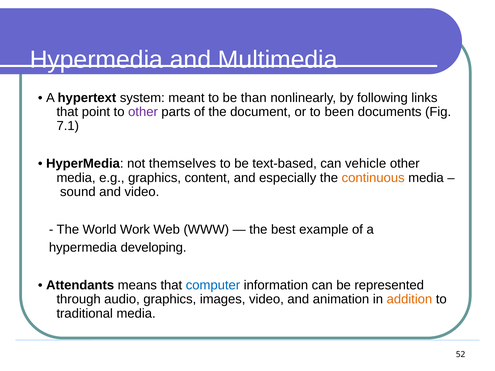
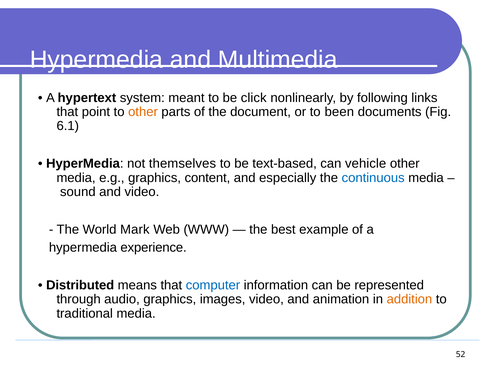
than: than -> click (254, 98)
other colour: purple -> orange (143, 112)
7.1: 7.1 -> 6.1 (68, 126)
continuous colour: orange -> blue (373, 178)
Work: Work -> Mark (135, 230)
developing: developing -> experience (154, 248)
Attendants: Attendants -> Distributed (80, 285)
